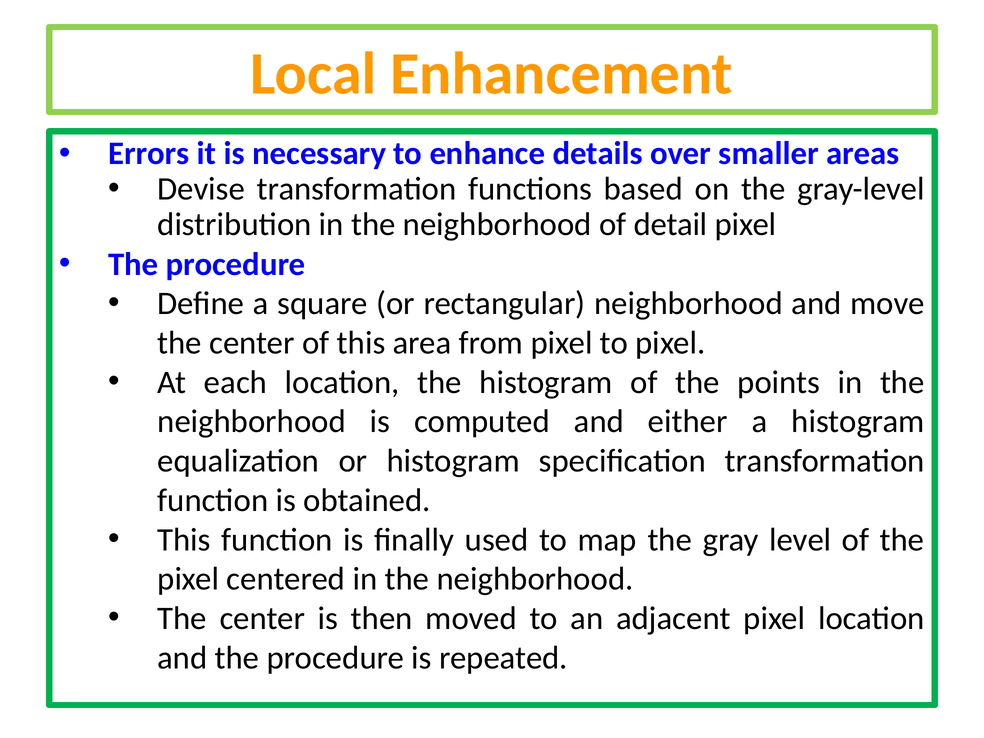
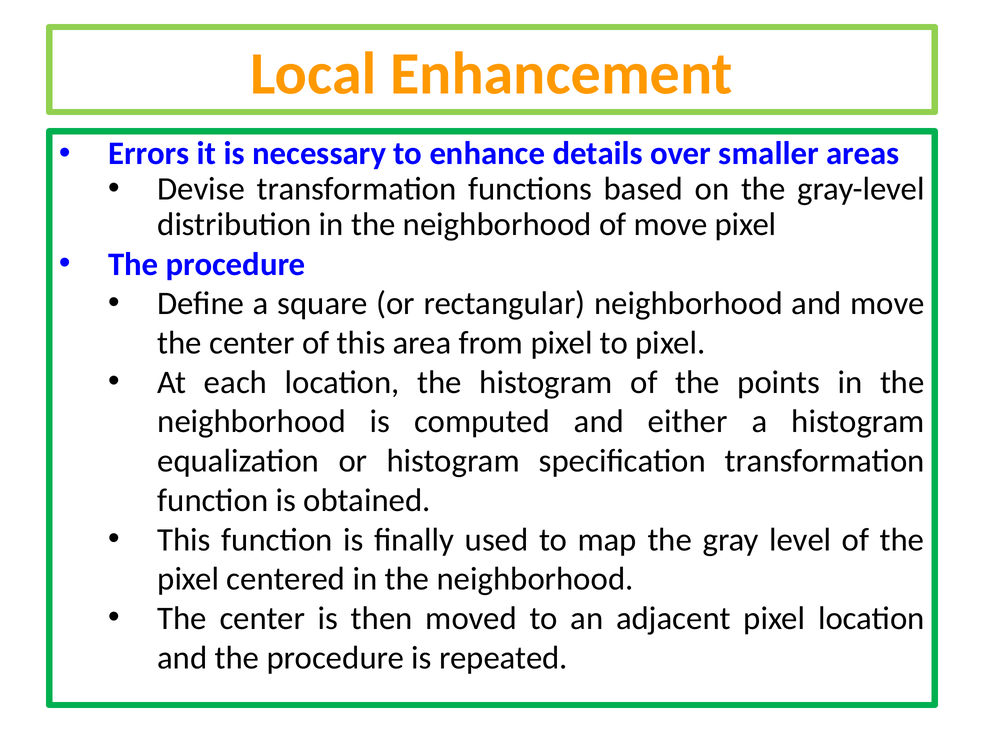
of detail: detail -> move (671, 224)
